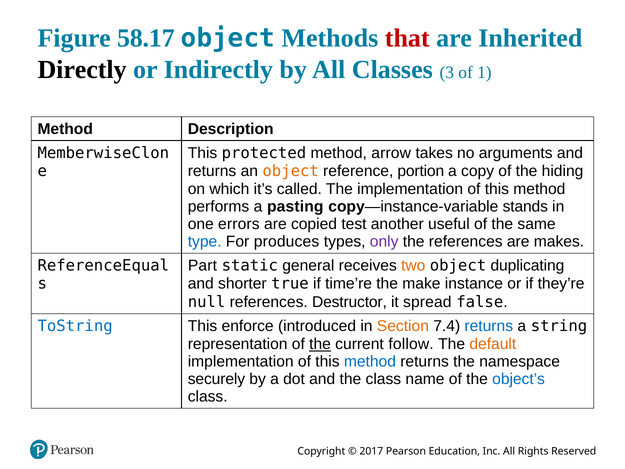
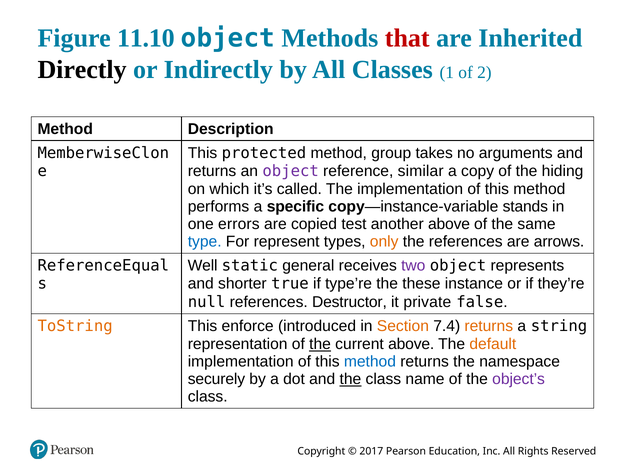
58.17: 58.17 -> 11.10 (146, 38)
3: 3 -> 1 (447, 72)
1: 1 -> 2 (484, 72)
arrow: arrow -> group (391, 153)
object colour: orange -> purple (291, 171)
portion: portion -> similar (421, 171)
pasting: pasting -> specific (295, 206)
another useful: useful -> above (449, 224)
produces: produces -> represent (287, 241)
only colour: purple -> orange (384, 241)
makes: makes -> arrows (559, 241)
Part: Part -> Well (203, 265)
two colour: orange -> purple (413, 265)
duplicating: duplicating -> represents (527, 265)
time’re: time’re -> type’re (349, 284)
make: make -> these (421, 284)
spread: spread -> private (427, 302)
ToString colour: blue -> orange (75, 326)
returns colour: blue -> orange (489, 326)
current follow: follow -> above (411, 344)
the underline: none -> present (350, 379)
object’s colour: blue -> purple (519, 379)
